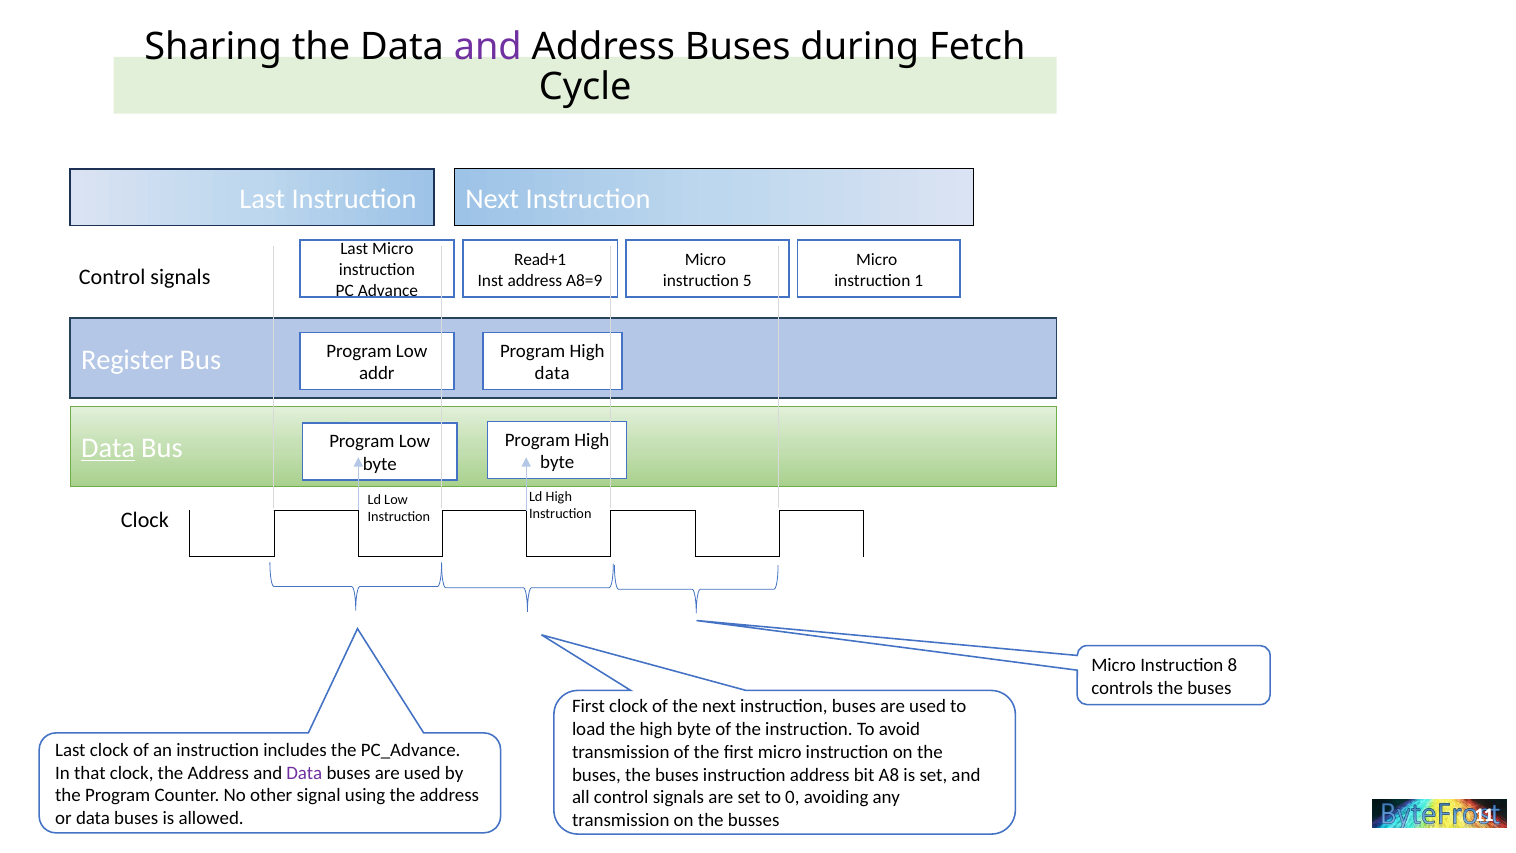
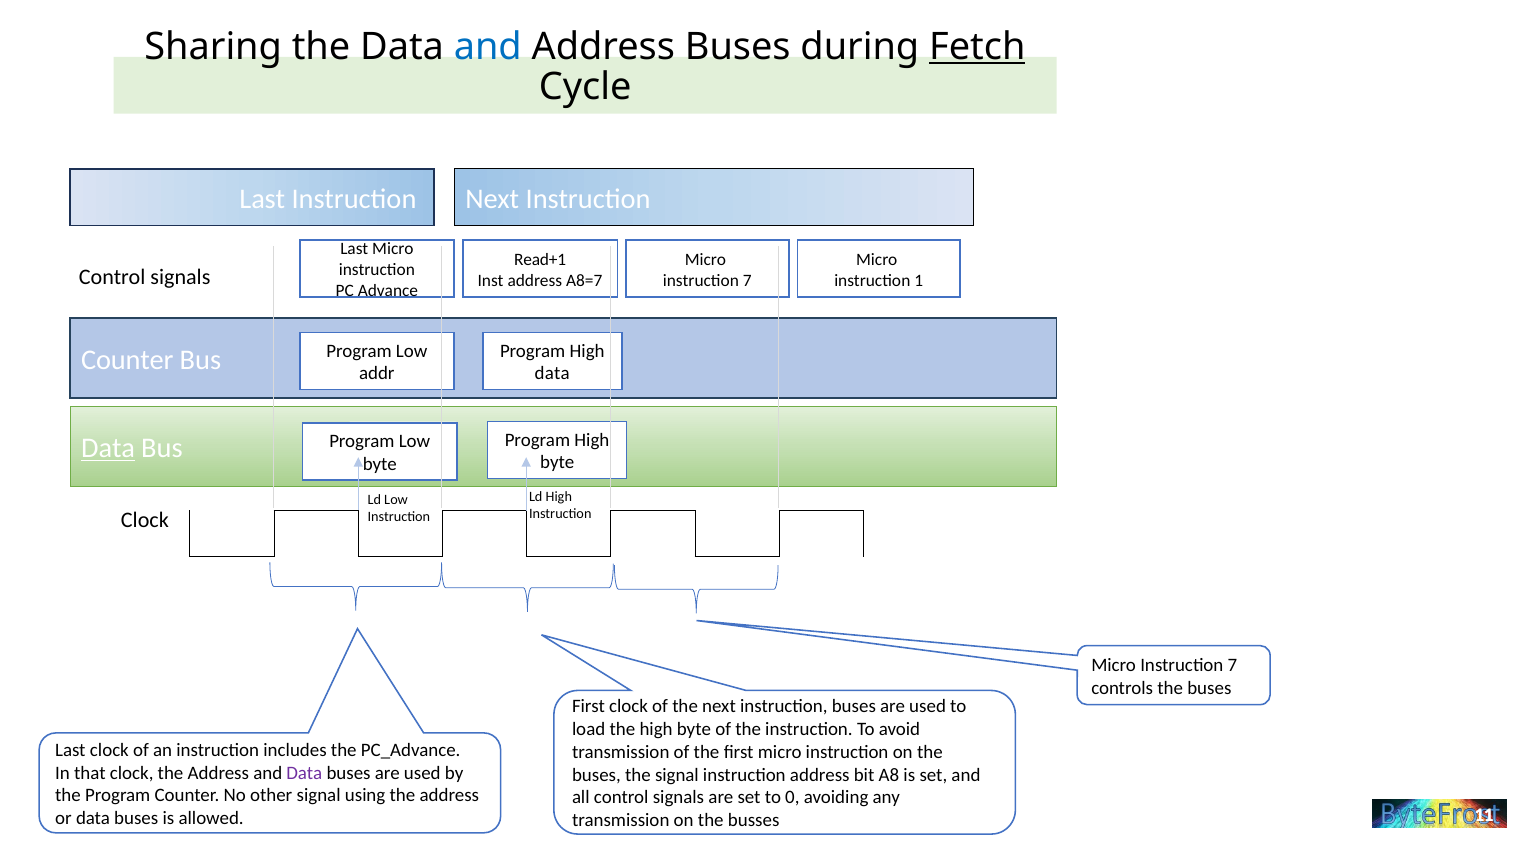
and colour: purple -> blue (488, 46)
Fetch underline: none -> present (977, 46)
A8=9: A8=9 -> A8=7 (584, 280)
5: 5 -> 7 (747, 280)
Register: Register -> Counter (127, 360)
8: 8 -> 7 (1232, 665)
buses the buses: buses -> signal (677, 775)
